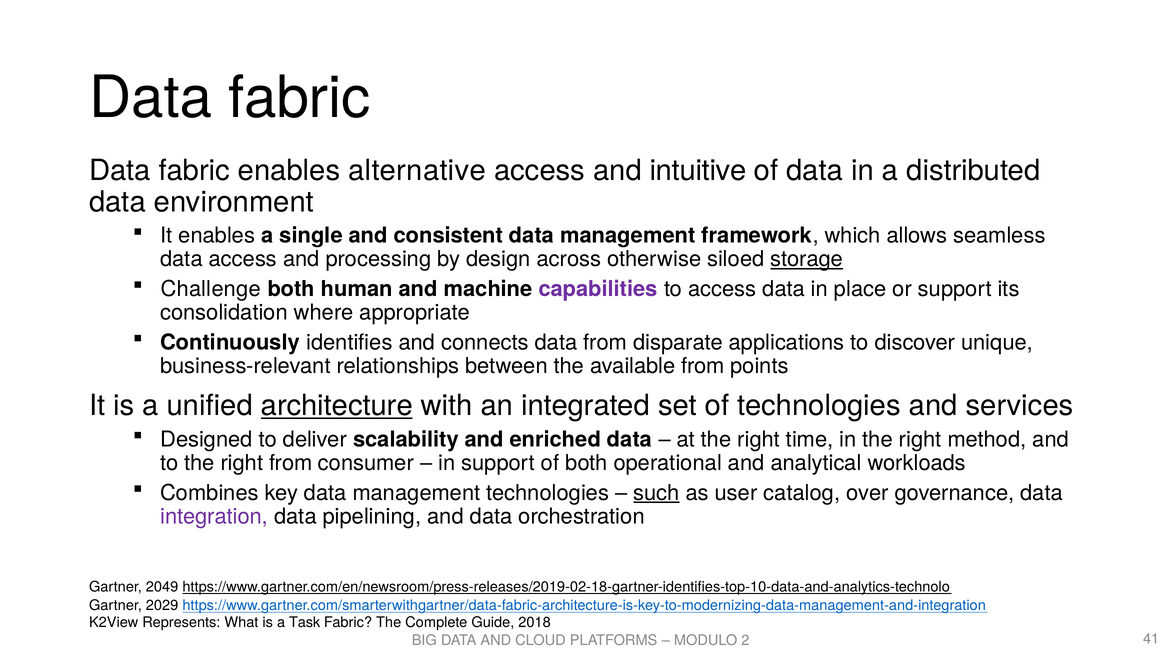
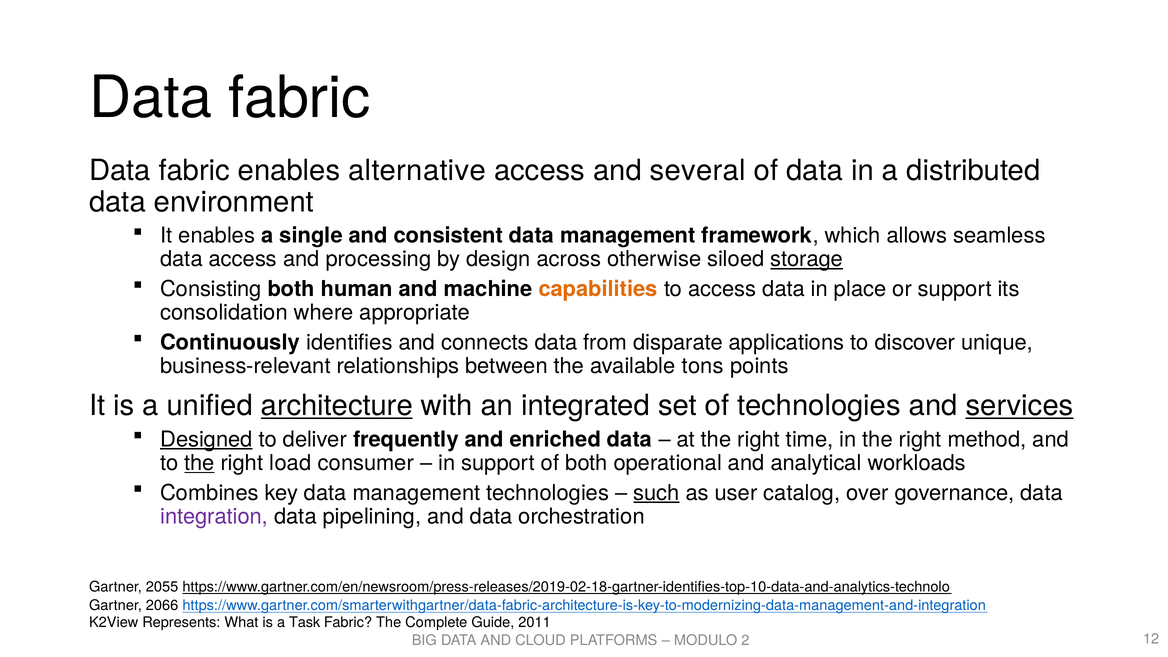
intuitive: intuitive -> several (698, 170)
Challenge: Challenge -> Consisting (211, 289)
capabilities colour: purple -> orange (598, 289)
available from: from -> tons (703, 366)
services underline: none -> present (1020, 406)
Designed underline: none -> present (206, 439)
scalability: scalability -> frequently (406, 439)
the underline: none -> present (199, 463)
right from: from -> load (290, 463)
2049: 2049 -> 2055 (162, 587)
2029: 2029 -> 2066 (162, 606)
2018: 2018 -> 2011 (535, 622)
41: 41 -> 12 (1151, 639)
